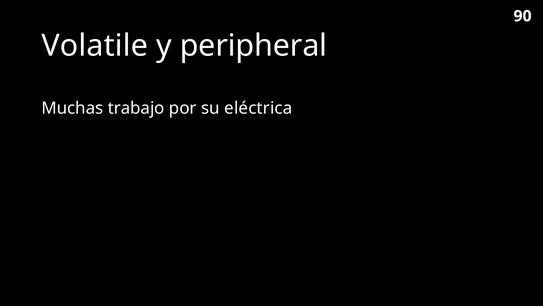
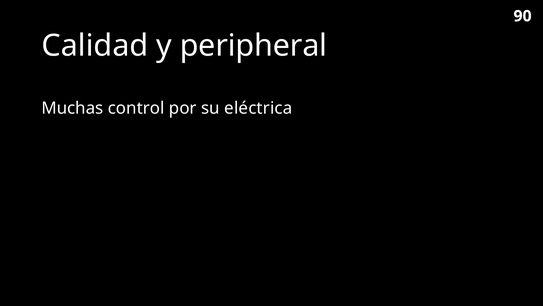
Volatile: Volatile -> Calidad (95, 46)
trabajo: trabajo -> control (136, 108)
